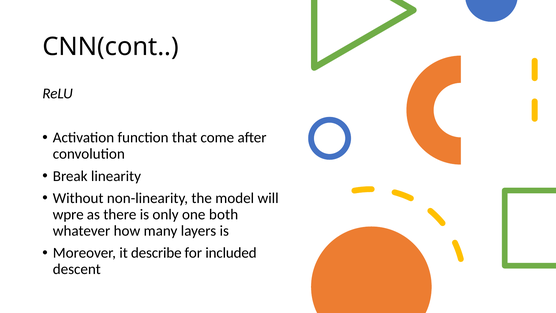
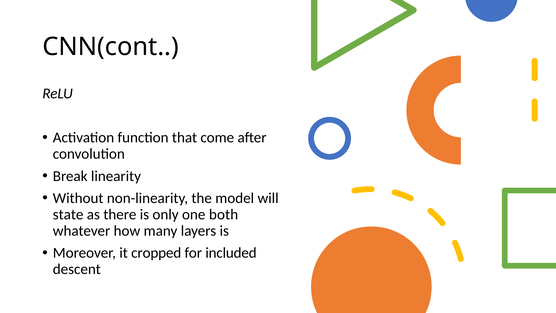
wpre: wpre -> state (68, 214)
describe: describe -> cropped (156, 253)
